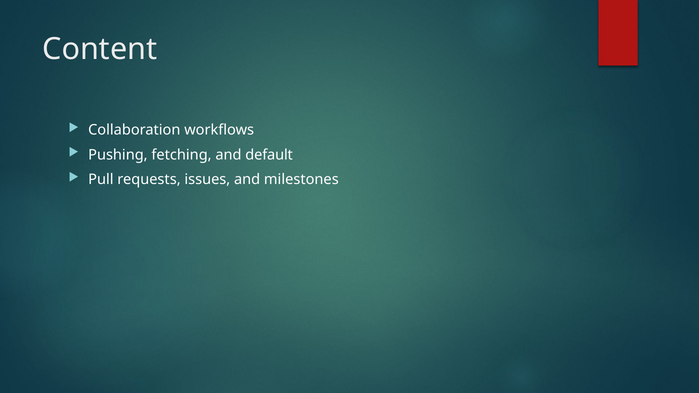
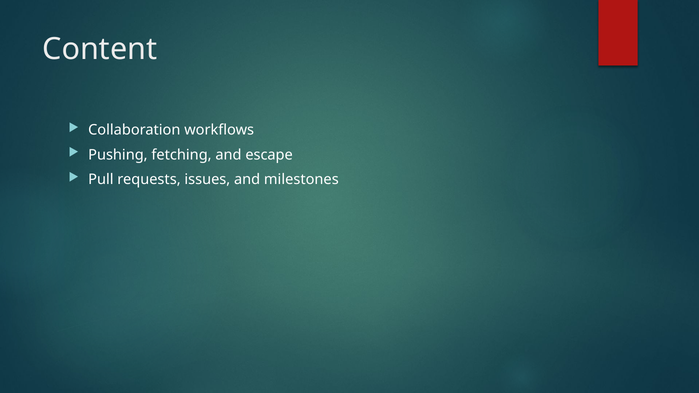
default: default -> escape (269, 155)
